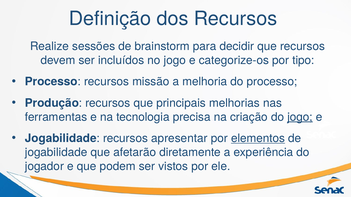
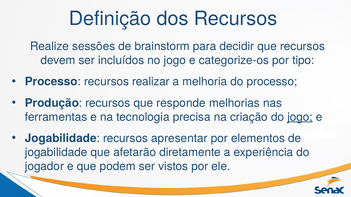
missão: missão -> realizar (151, 82)
principais: principais -> responde (181, 103)
elementos underline: present -> none (258, 139)
